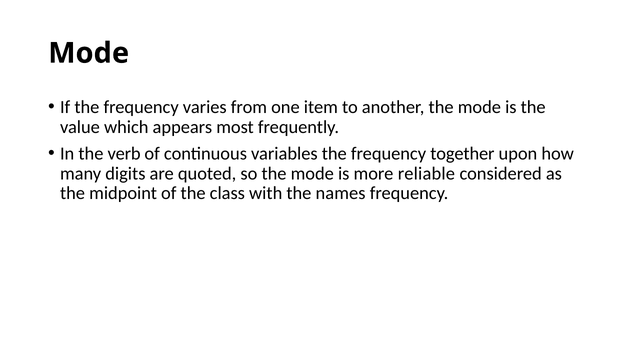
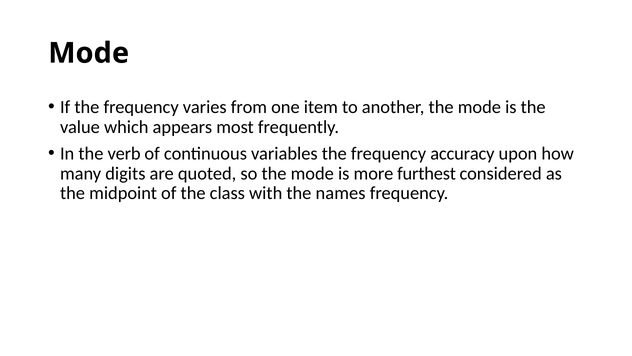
together: together -> accuracy (462, 153)
reliable: reliable -> furthest (427, 173)
